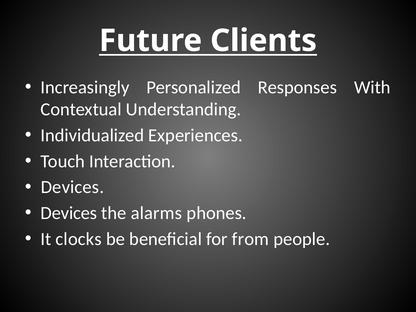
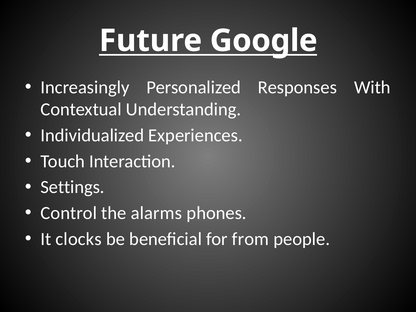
Clients: Clients -> Google (264, 41)
Devices: Devices -> Settings (73, 187)
Devices: Devices -> Control (69, 213)
